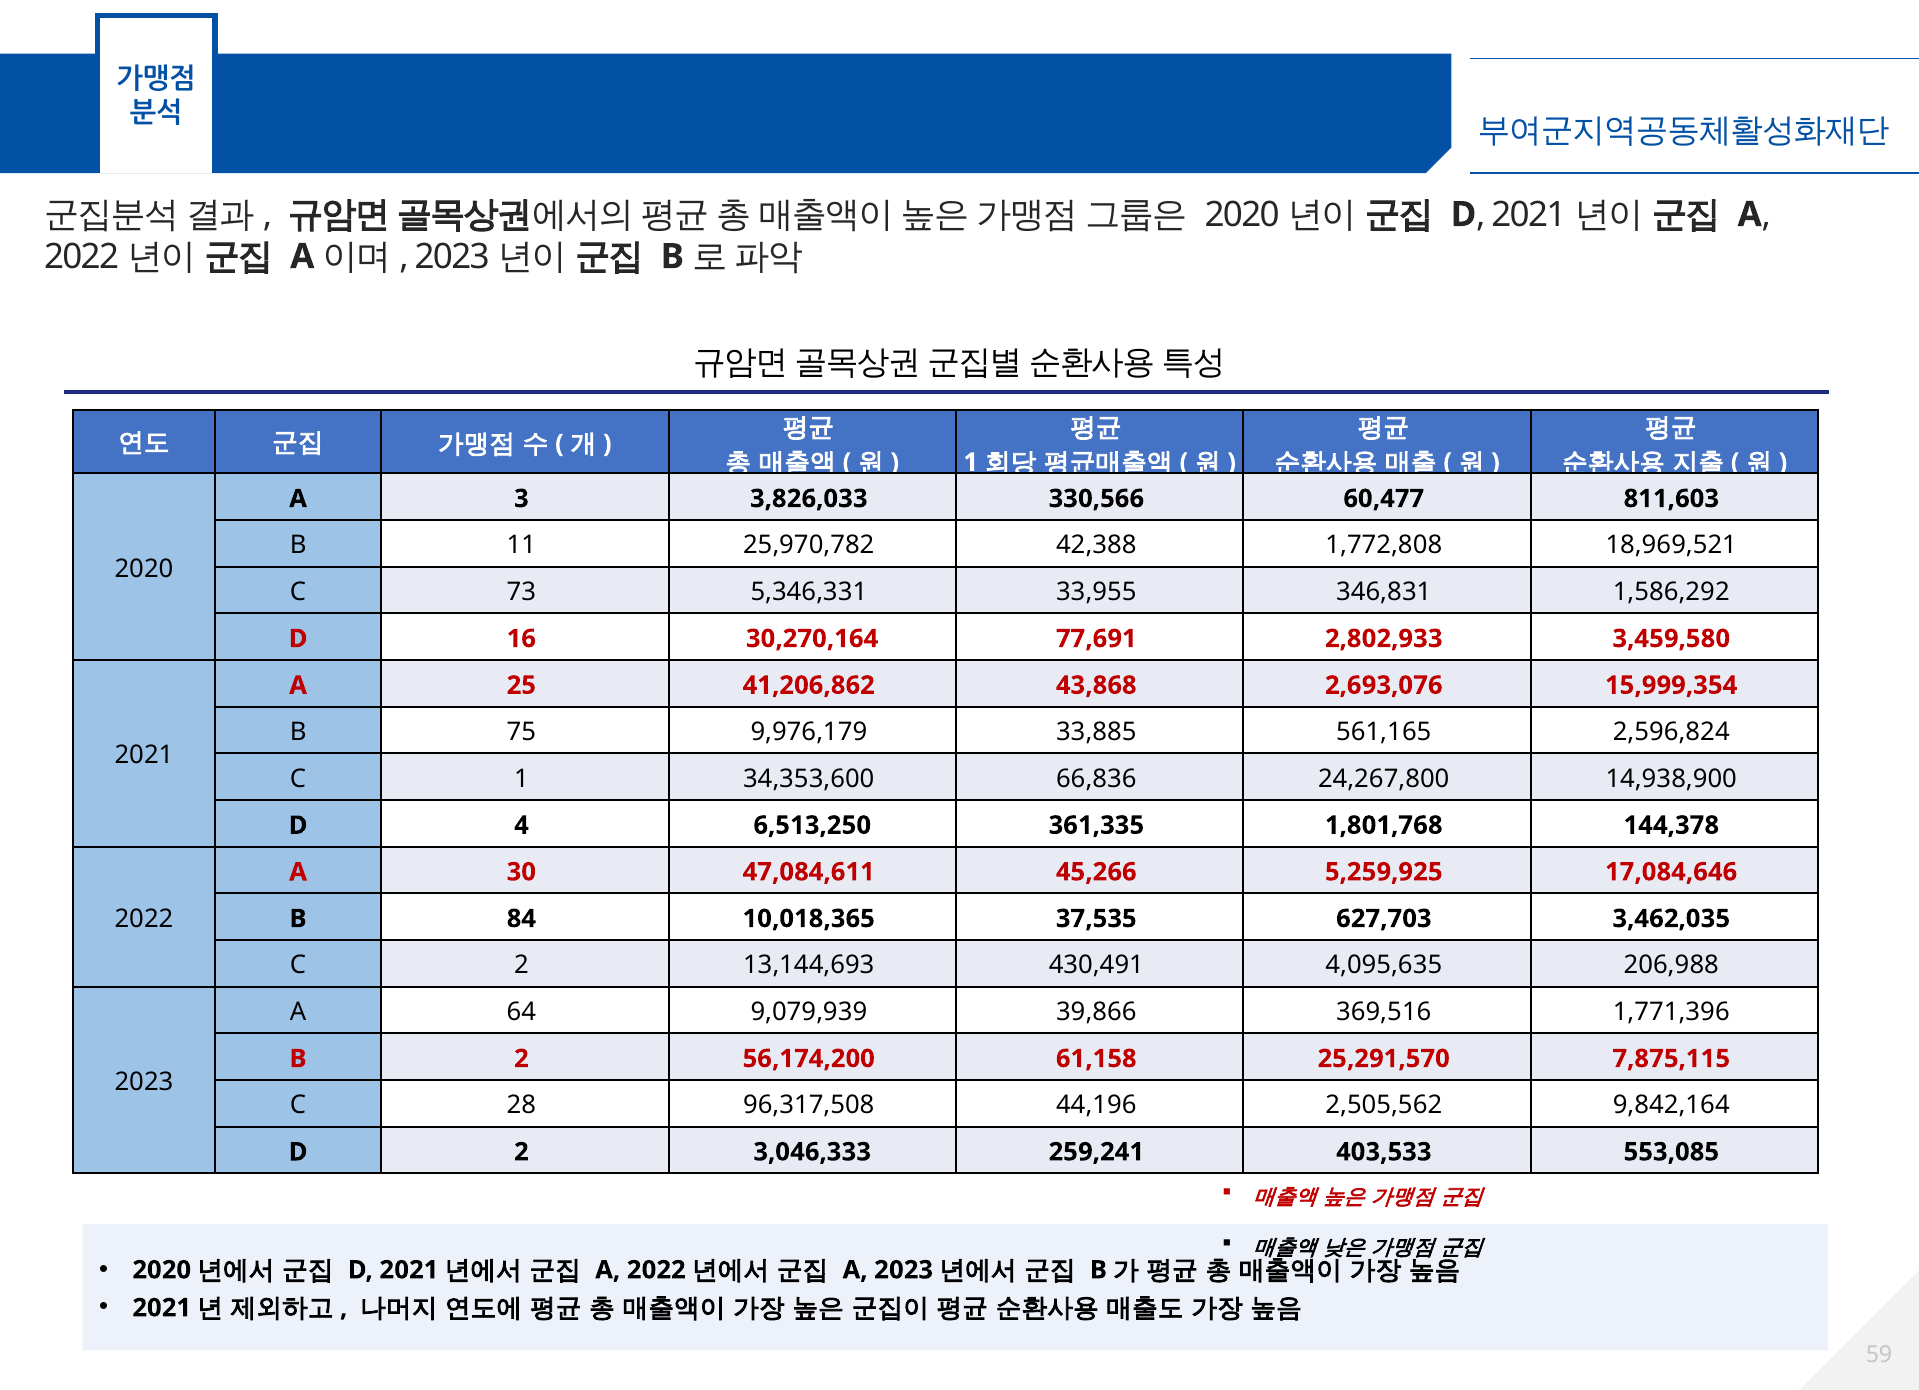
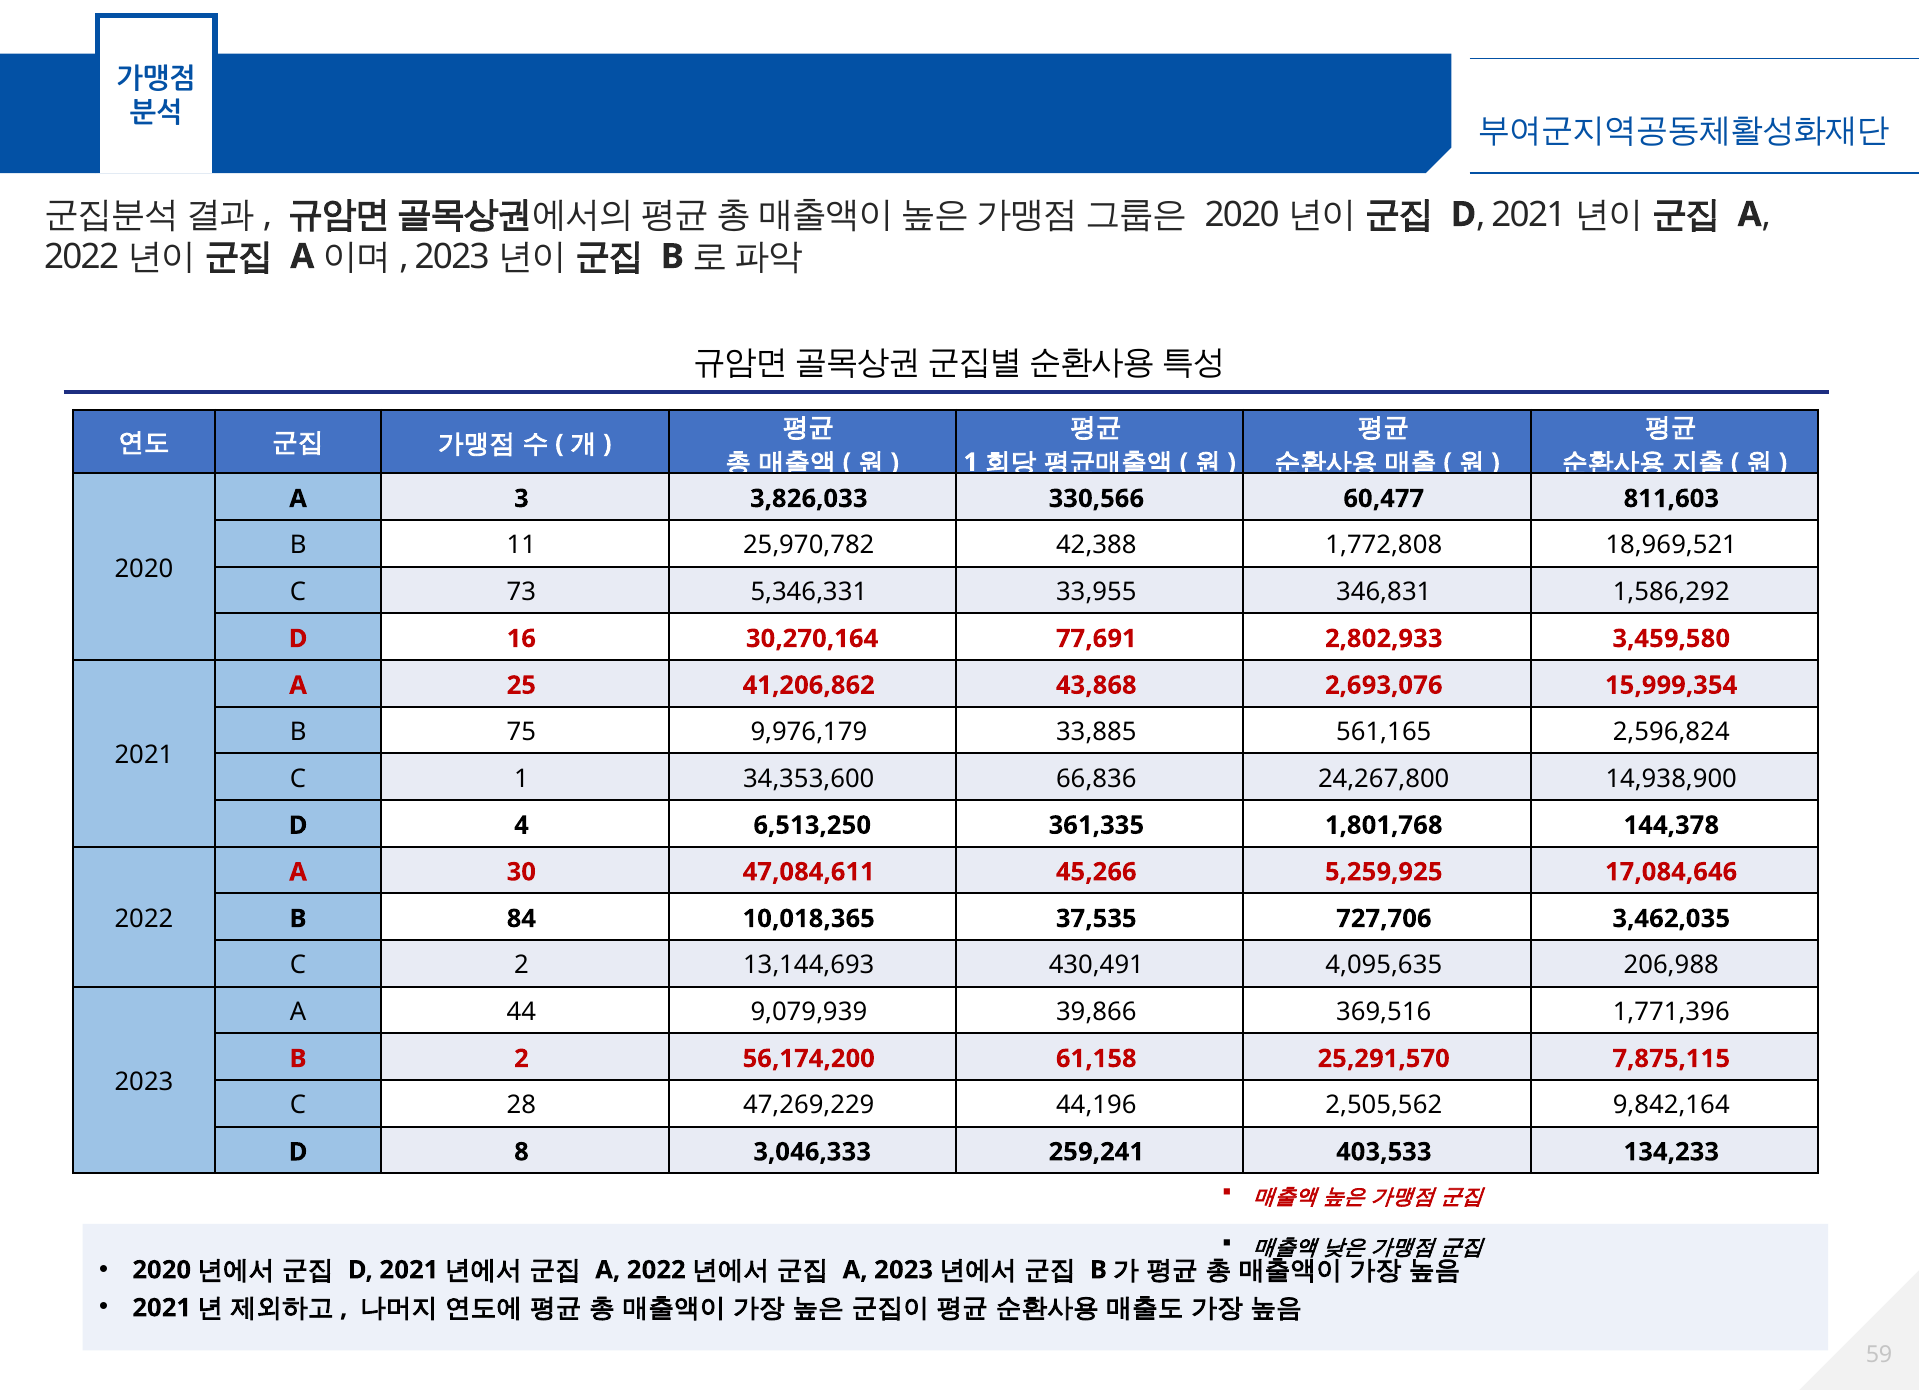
627,703: 627,703 -> 727,706 (1384, 918)
64: 64 -> 44 (521, 1012)
96,317,508: 96,317,508 -> 47,269,229 (809, 1105)
D 2: 2 -> 8 (521, 1152)
553,085: 553,085 -> 134,233 (1671, 1152)
